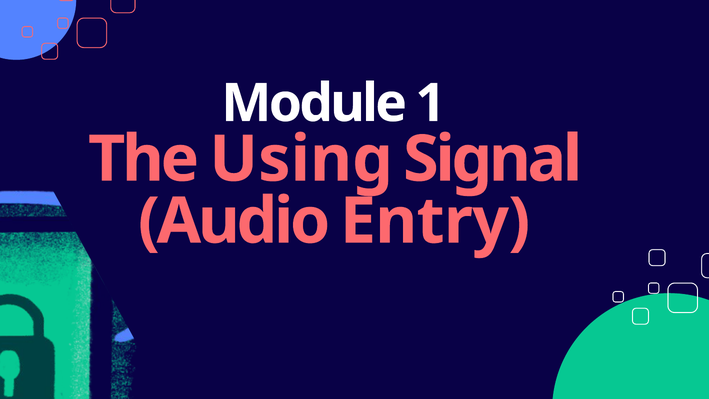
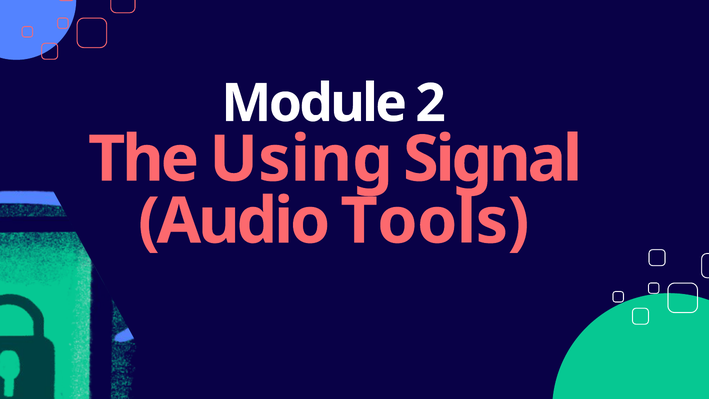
1: 1 -> 2 (431, 103)
Entry: Entry -> Tools (435, 221)
